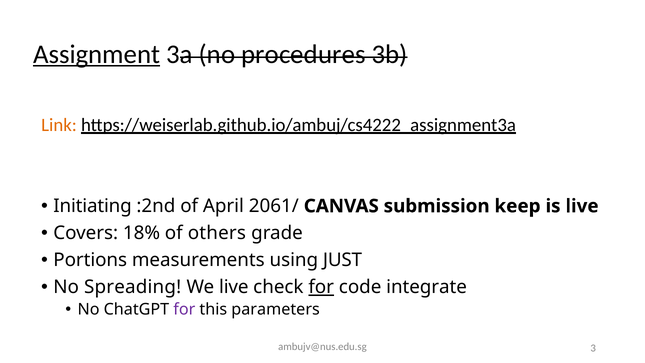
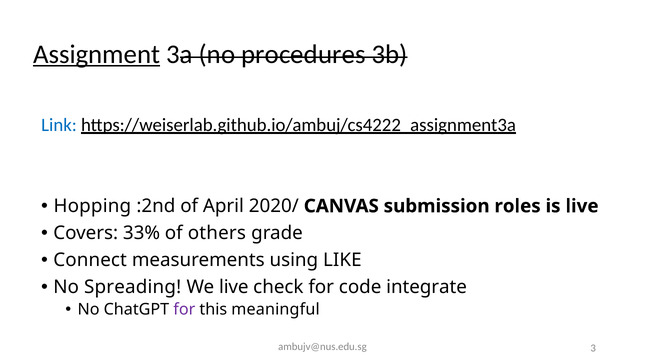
Link colour: orange -> blue (59, 125)
Initiating: Initiating -> Hopping (92, 206)
2061/: 2061/ -> 2020/ (274, 206)
keep: keep -> roles (518, 206)
18%: 18% -> 33% (142, 233)
Portions: Portions -> Connect (90, 260)
JUST: JUST -> LIKE (342, 260)
for underline: present -> none (321, 287)
parameters: parameters -> meaningful (275, 309)
